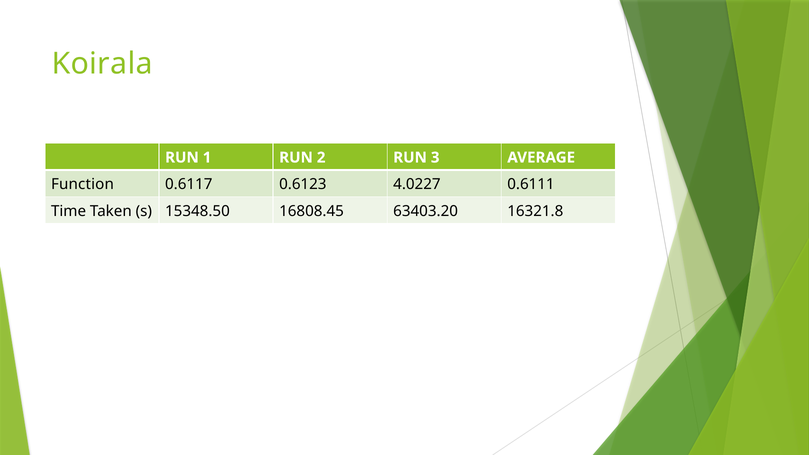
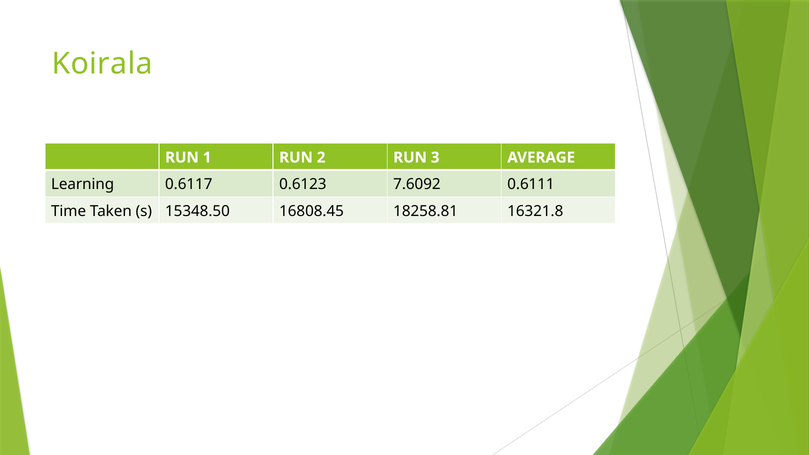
Function: Function -> Learning (83, 184)
4.0227: 4.0227 -> 7.6092 (417, 184)
63403.20: 63403.20 -> 18258.81 (426, 211)
